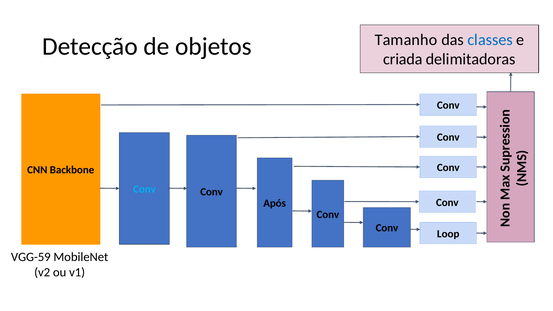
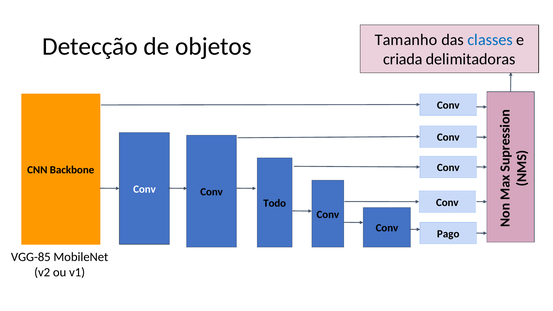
Conv colour: light blue -> white (145, 189)
Após: Após -> Todo (275, 203)
Loop: Loop -> Pago (448, 234)
VGG-59: VGG-59 -> VGG-85 (31, 257)
